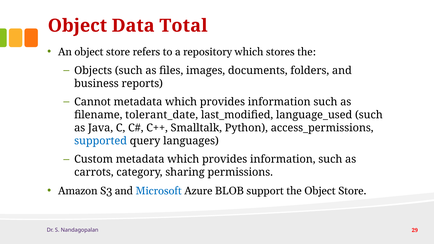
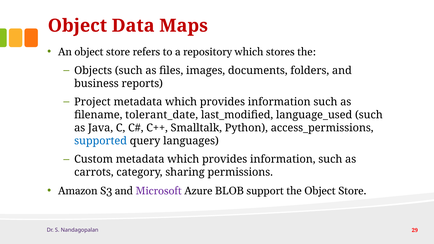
Total: Total -> Maps (184, 26)
Cannot: Cannot -> Project (92, 102)
Microsoft colour: blue -> purple (159, 191)
